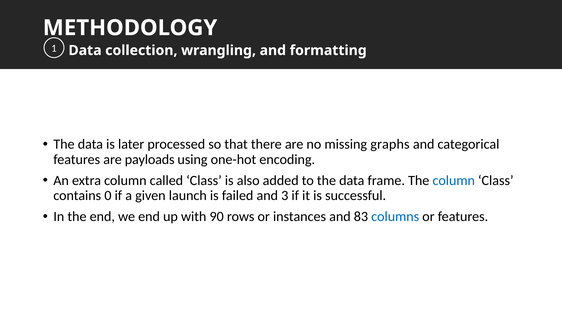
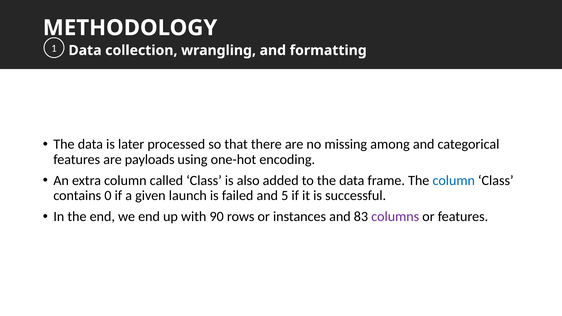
graphs: graphs -> among (390, 144)
3: 3 -> 5 (285, 196)
columns colour: blue -> purple (395, 217)
